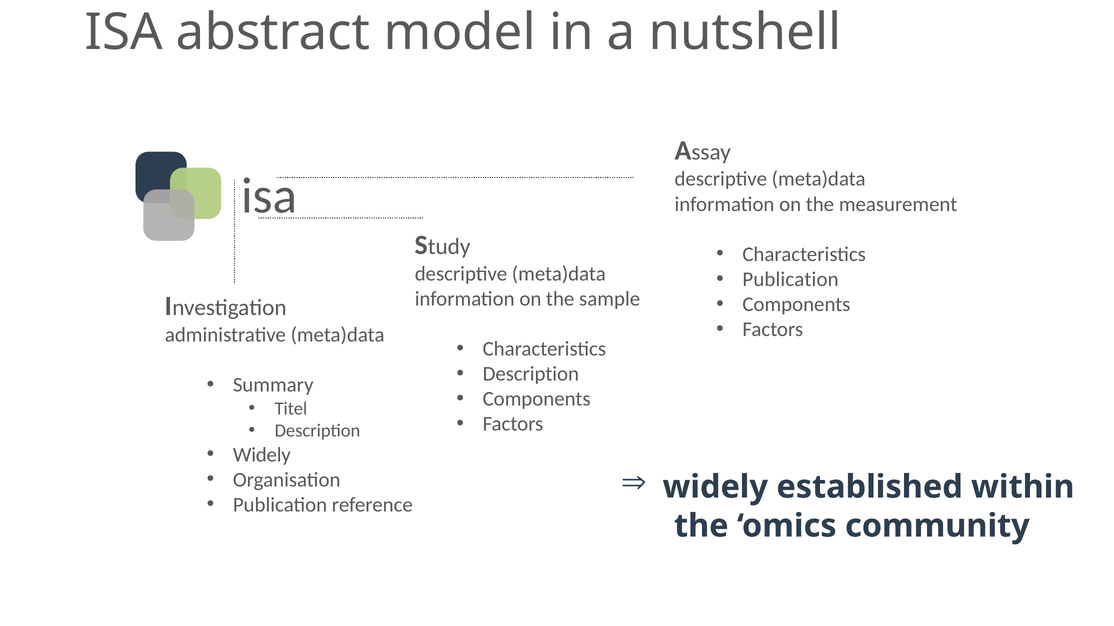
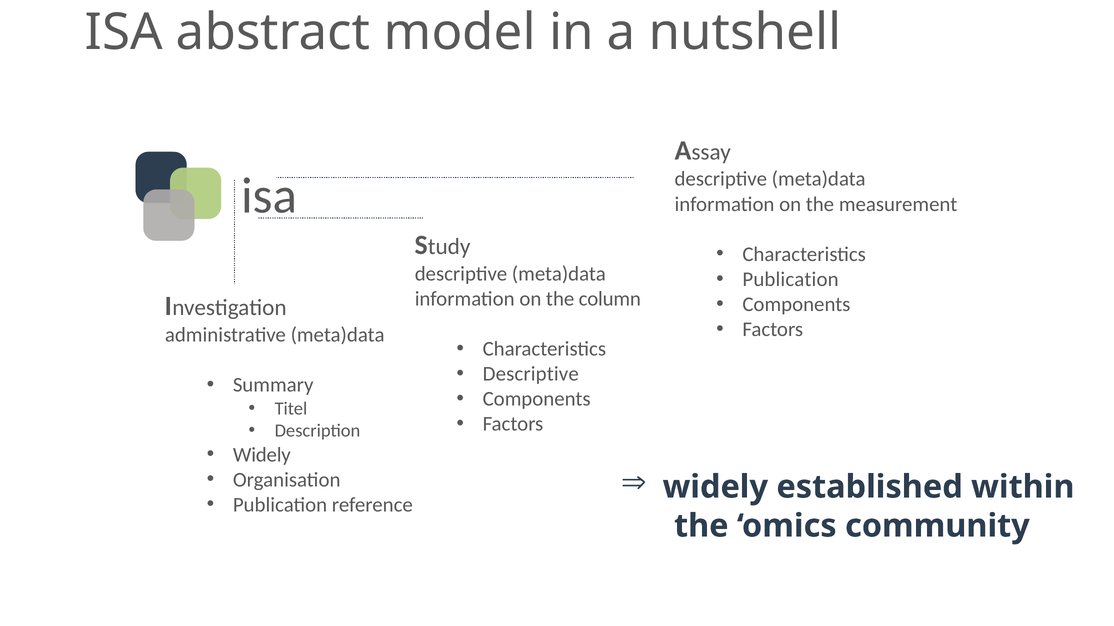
sample: sample -> column (610, 299)
Description: Description -> Descriptive (531, 374)
